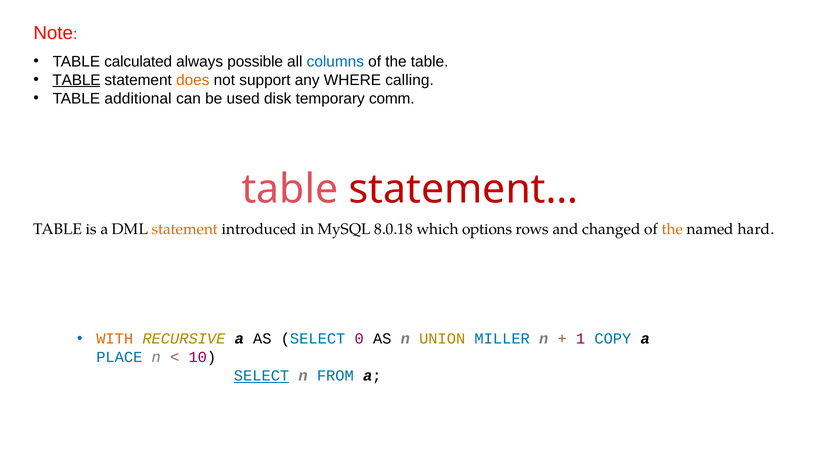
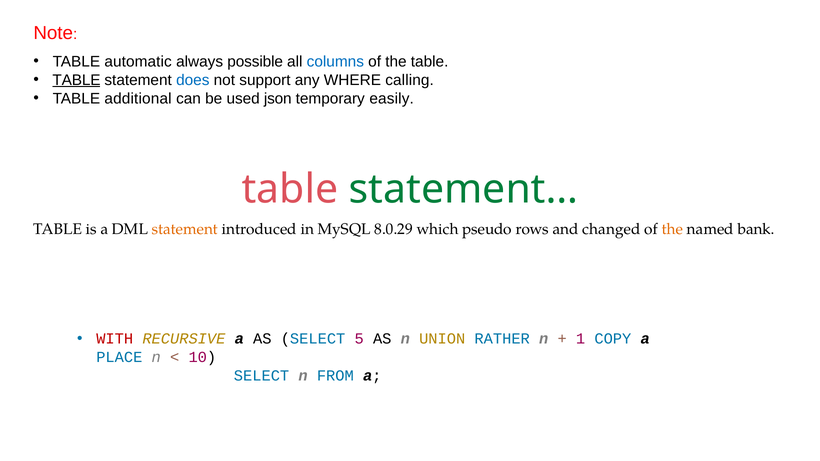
calculated: calculated -> automatic (138, 62)
does colour: orange -> blue (193, 80)
disk: disk -> json (278, 98)
comm: comm -> easily (392, 98)
statement… colour: red -> green (463, 189)
8.0.18: 8.0.18 -> 8.0.29 (394, 229)
options: options -> pseudo (487, 229)
hard: hard -> bank (756, 229)
WITH colour: orange -> red (115, 339)
0: 0 -> 5 (359, 339)
MILLER: MILLER -> RATHER (502, 339)
SELECT underline: present -> none (262, 376)
